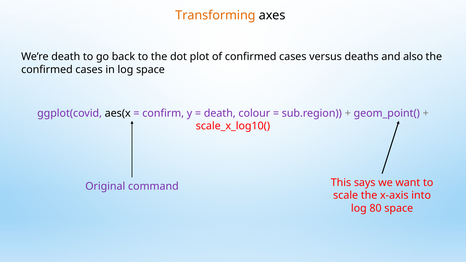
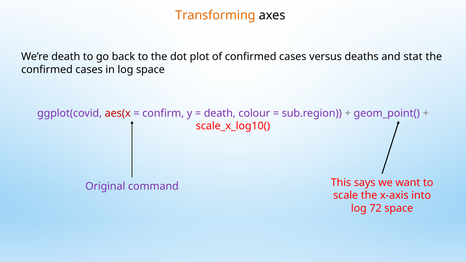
also: also -> stat (413, 57)
aes(x colour: black -> red (118, 113)
80: 80 -> 72 (376, 208)
